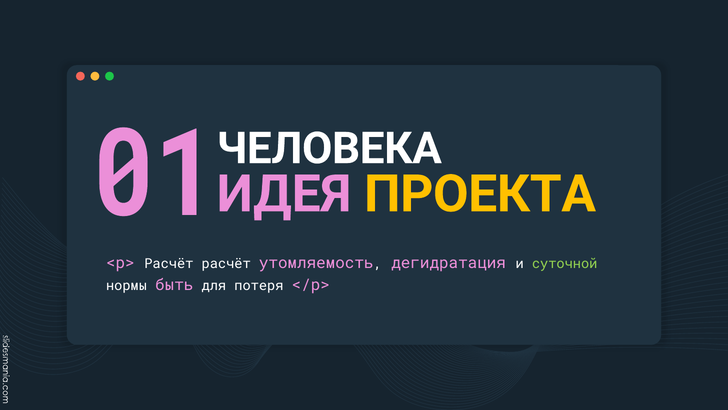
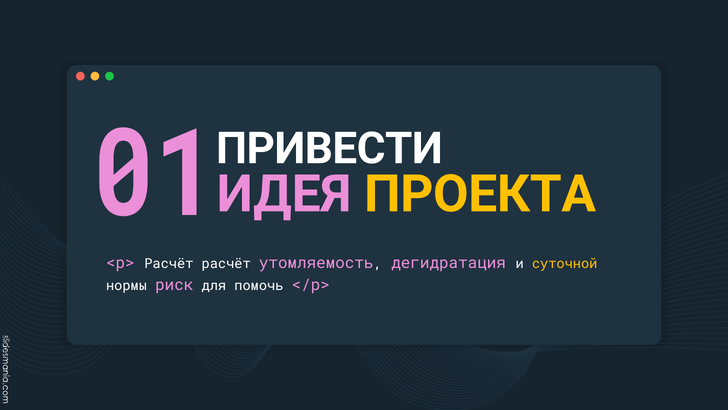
ЧЕЛОВЕКА: ЧЕЛОВЕКА -> ПРИВЕСТИ (329, 148)
суточной colour: light green -> yellow (565, 264)
быть: быть -> риск (174, 285)
потеря: потеря -> помочь (259, 286)
